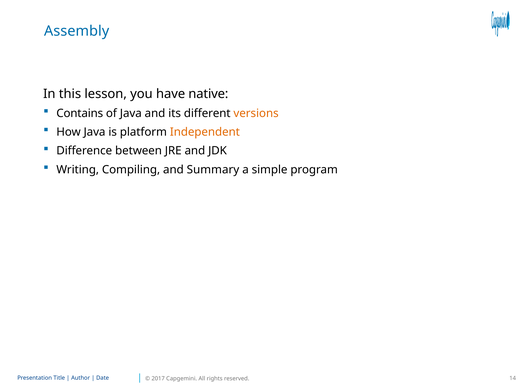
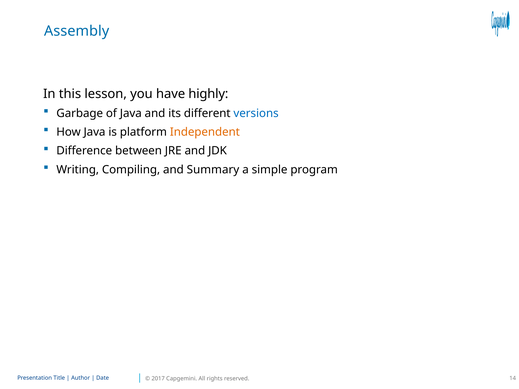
native: native -> highly (208, 94)
Contains: Contains -> Garbage (80, 113)
versions colour: orange -> blue (256, 113)
